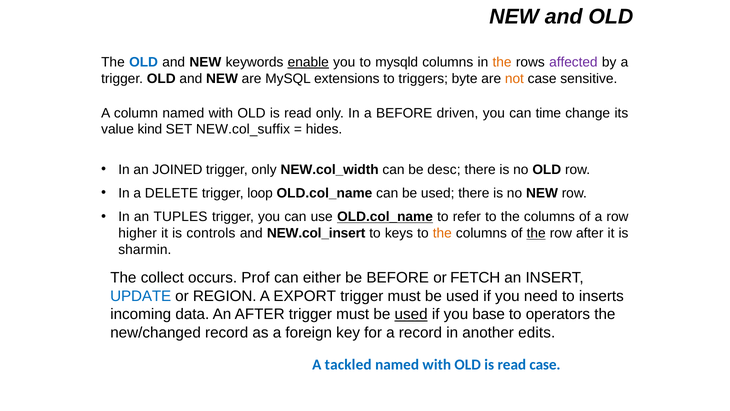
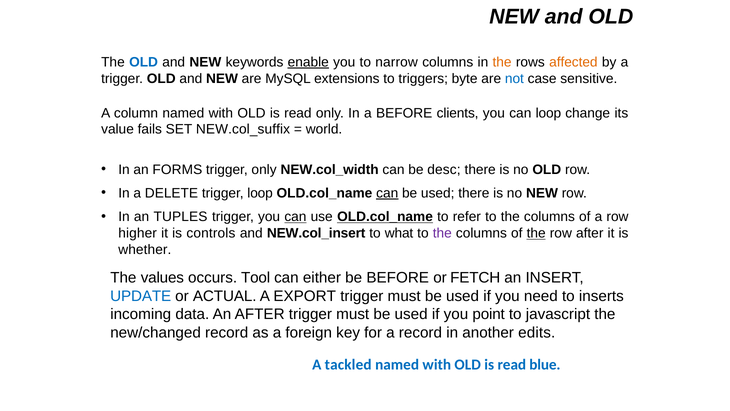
mysqld: mysqld -> narrow (397, 62)
affected colour: purple -> orange (573, 62)
not colour: orange -> blue (514, 78)
driven: driven -> clients (458, 113)
can time: time -> loop (548, 113)
kind: kind -> fails (150, 129)
hides: hides -> world (324, 129)
JOINED: JOINED -> FORMS (177, 169)
can underline: none -> present (387, 193)
can underline: none -> present (295, 217)
keys: keys -> what (399, 233)
the colour: orange -> purple (442, 233)
sharmin: sharmin -> whether (145, 250)
collect: collect -> values (162, 278)
Prof: Prof -> Tool (256, 278)
REGION: REGION -> ACTUAL (225, 296)
used underline: present -> none (411, 314)
base: base -> point (489, 314)
operators: operators -> javascript (558, 314)
read case: case -> blue (545, 364)
